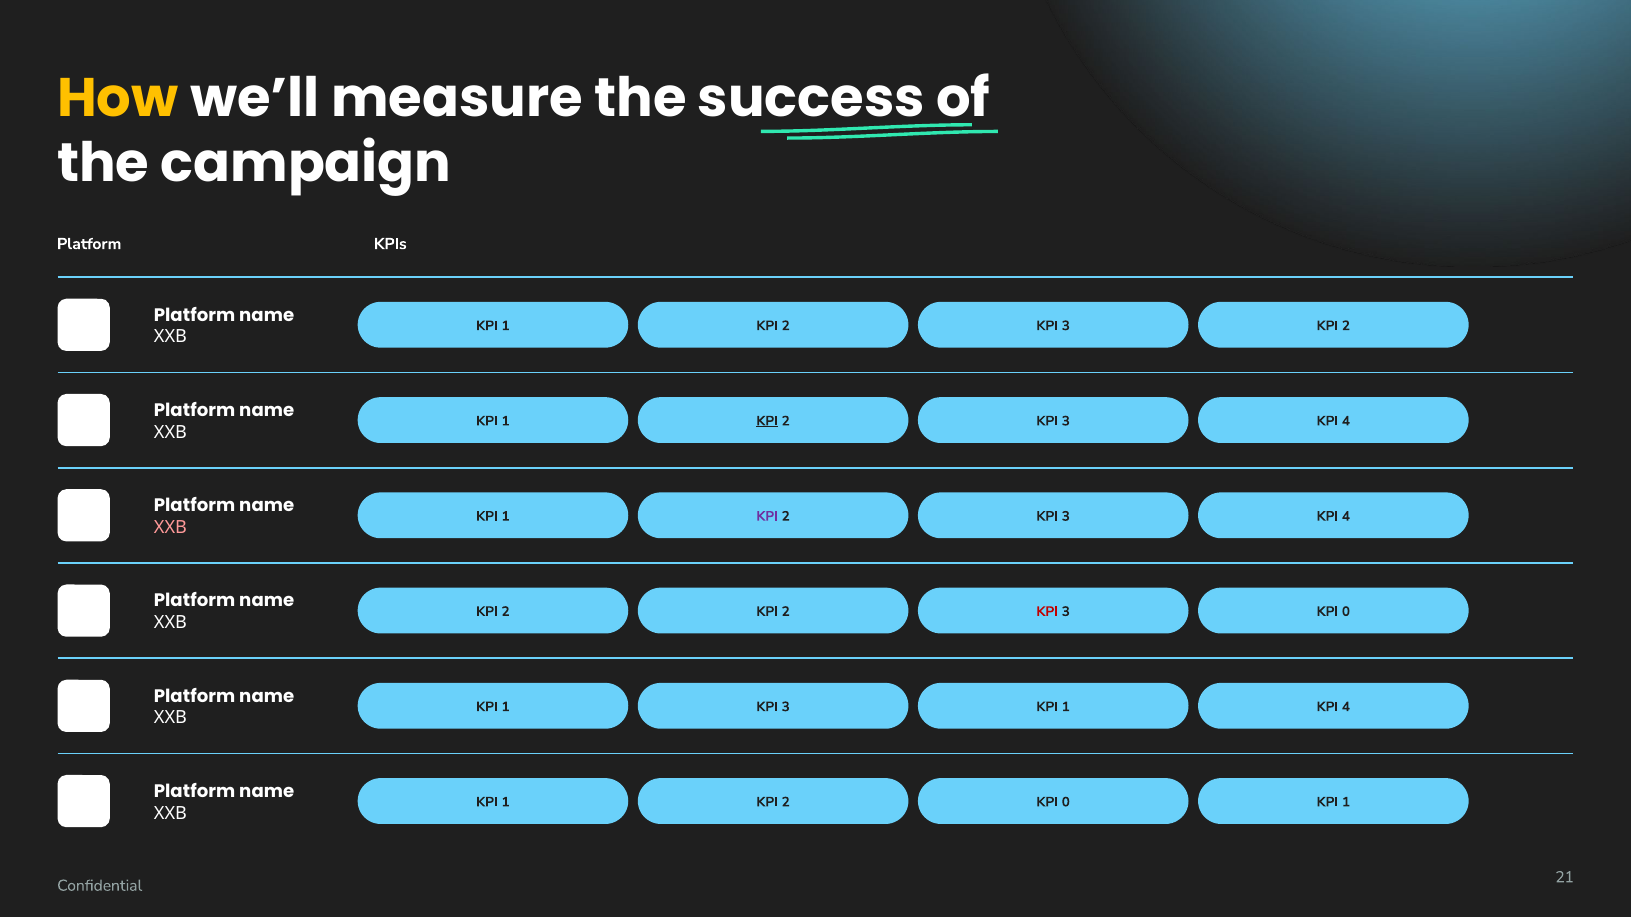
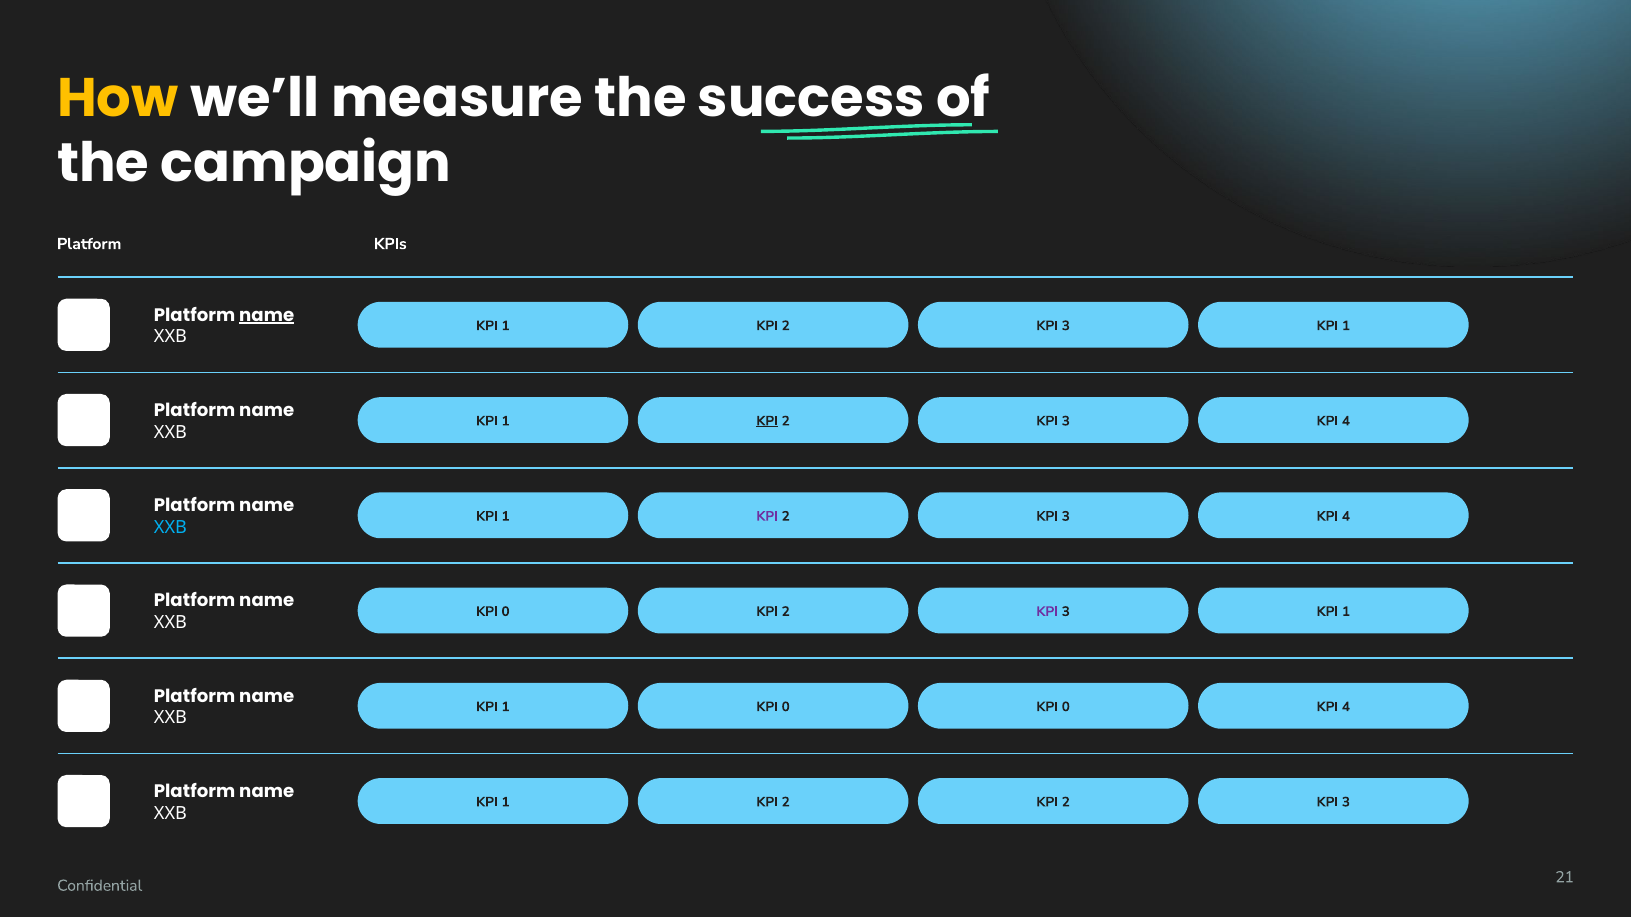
name underline: none -> present (267, 315)
2: 2 -> 1 (1346, 326)
XXB colour: pink -> light blue (170, 528)
2: 2 -> 0 (506, 612)
KPI colour: red -> purple (1047, 612)
0: 0 -> 1 (1346, 612)
1 KPI 3: 3 -> 0 (786, 707)
1: 1 -> 0 (1066, 707)
2 KPI 0: 0 -> 2 (1066, 802)
1: 1 -> 3 (1346, 802)
